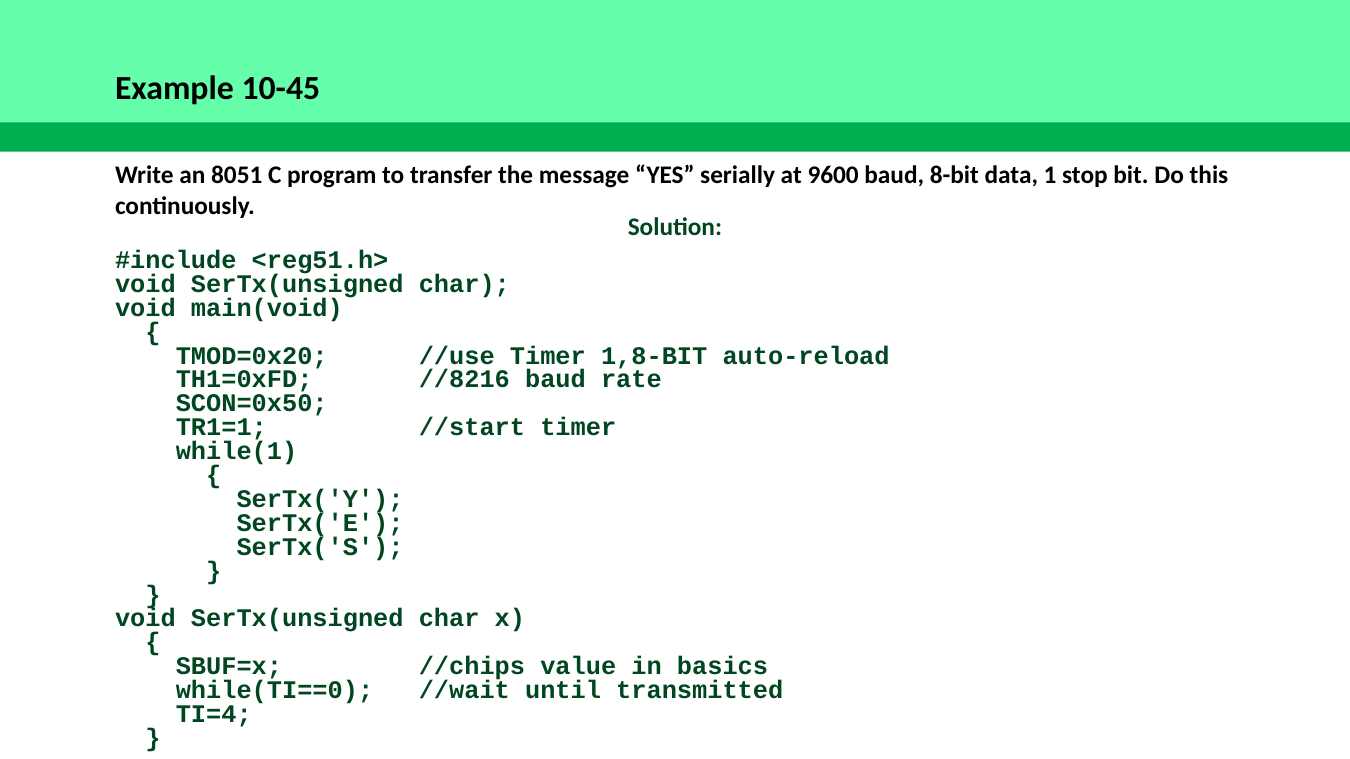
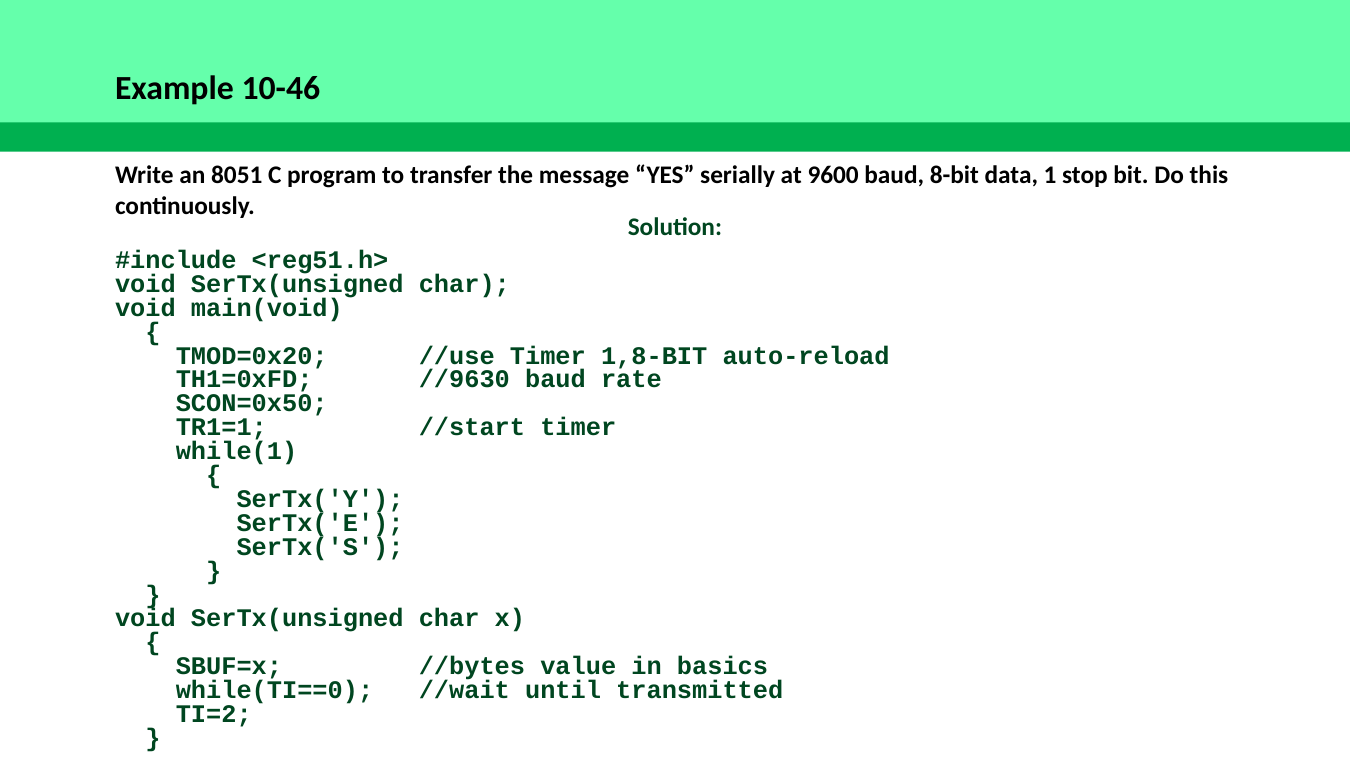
10-45: 10-45 -> 10-46 (281, 89)
//8216: //8216 -> //9630 (464, 380)
//chips: //chips -> //bytes (472, 667)
TI=4: TI=4 -> TI=2 (214, 715)
